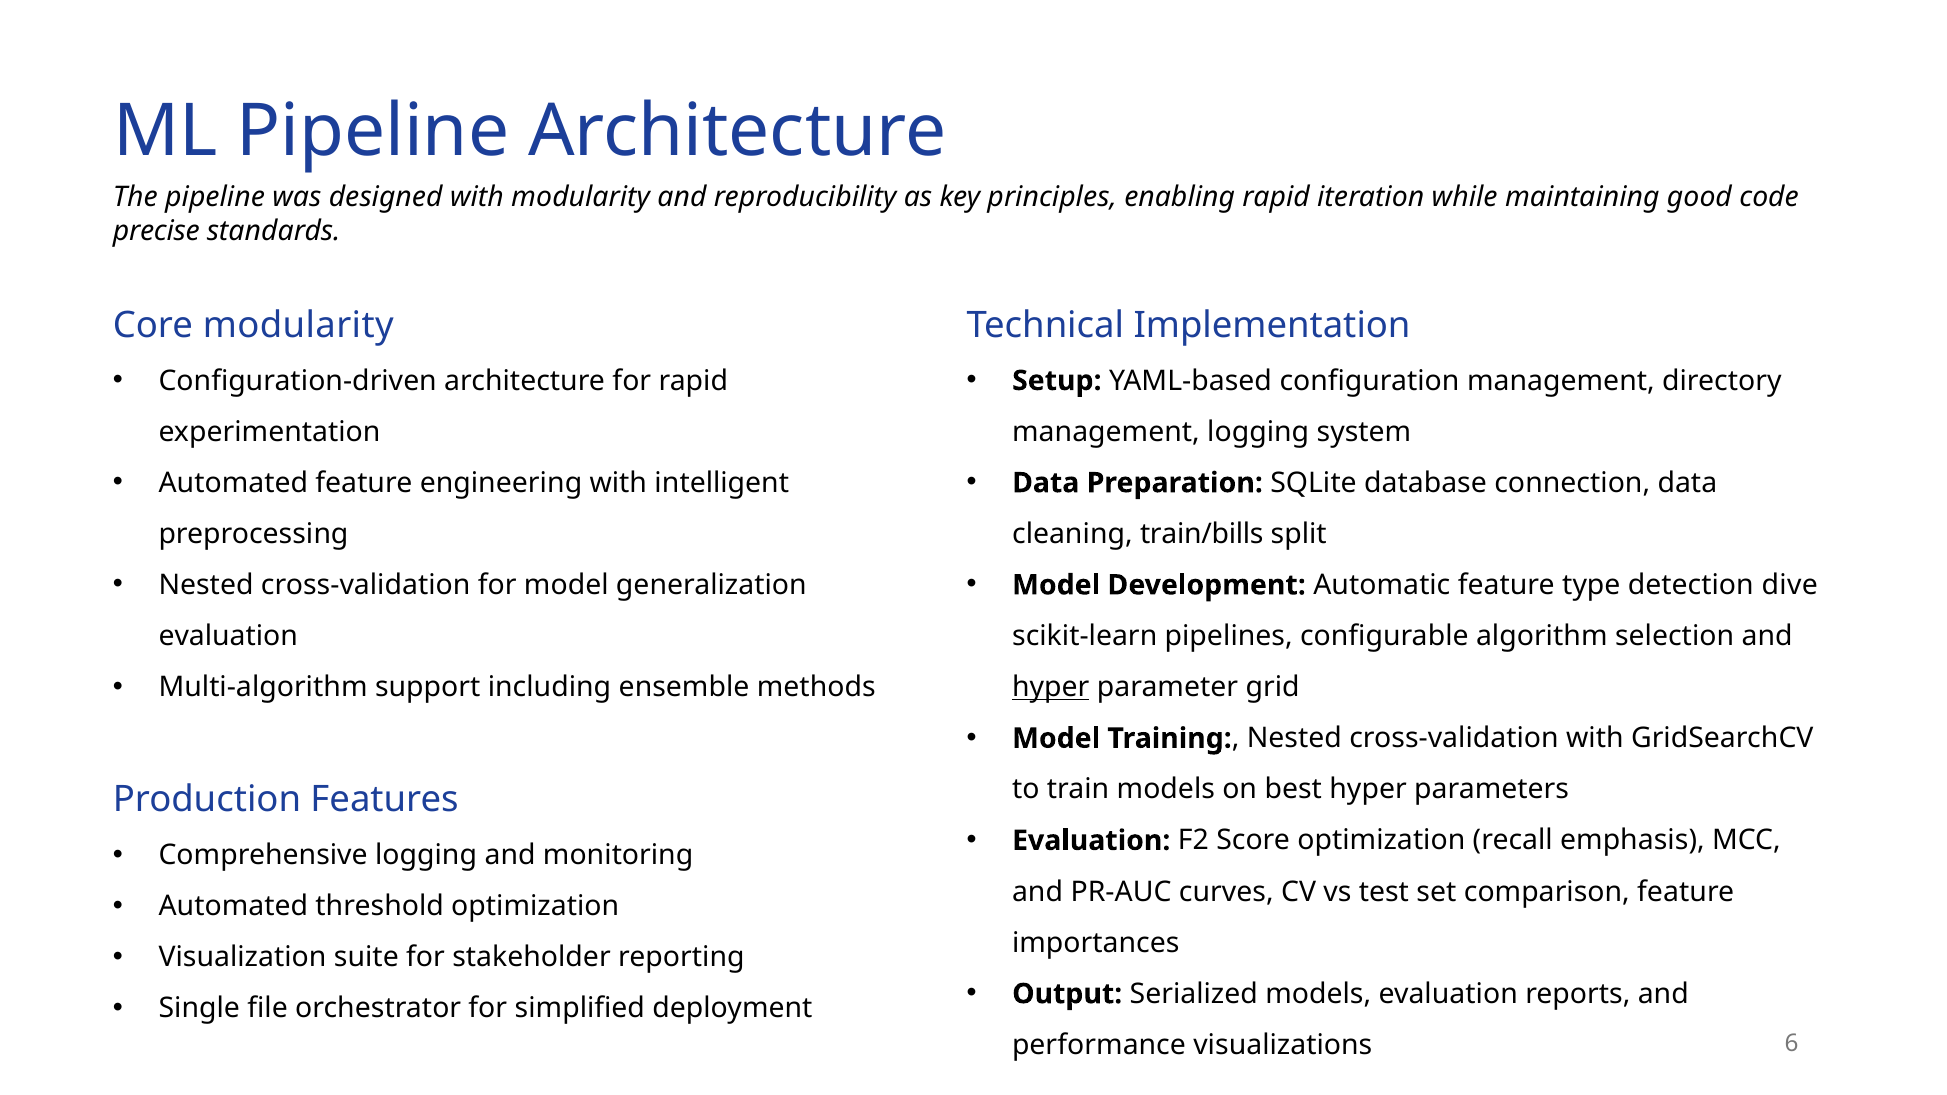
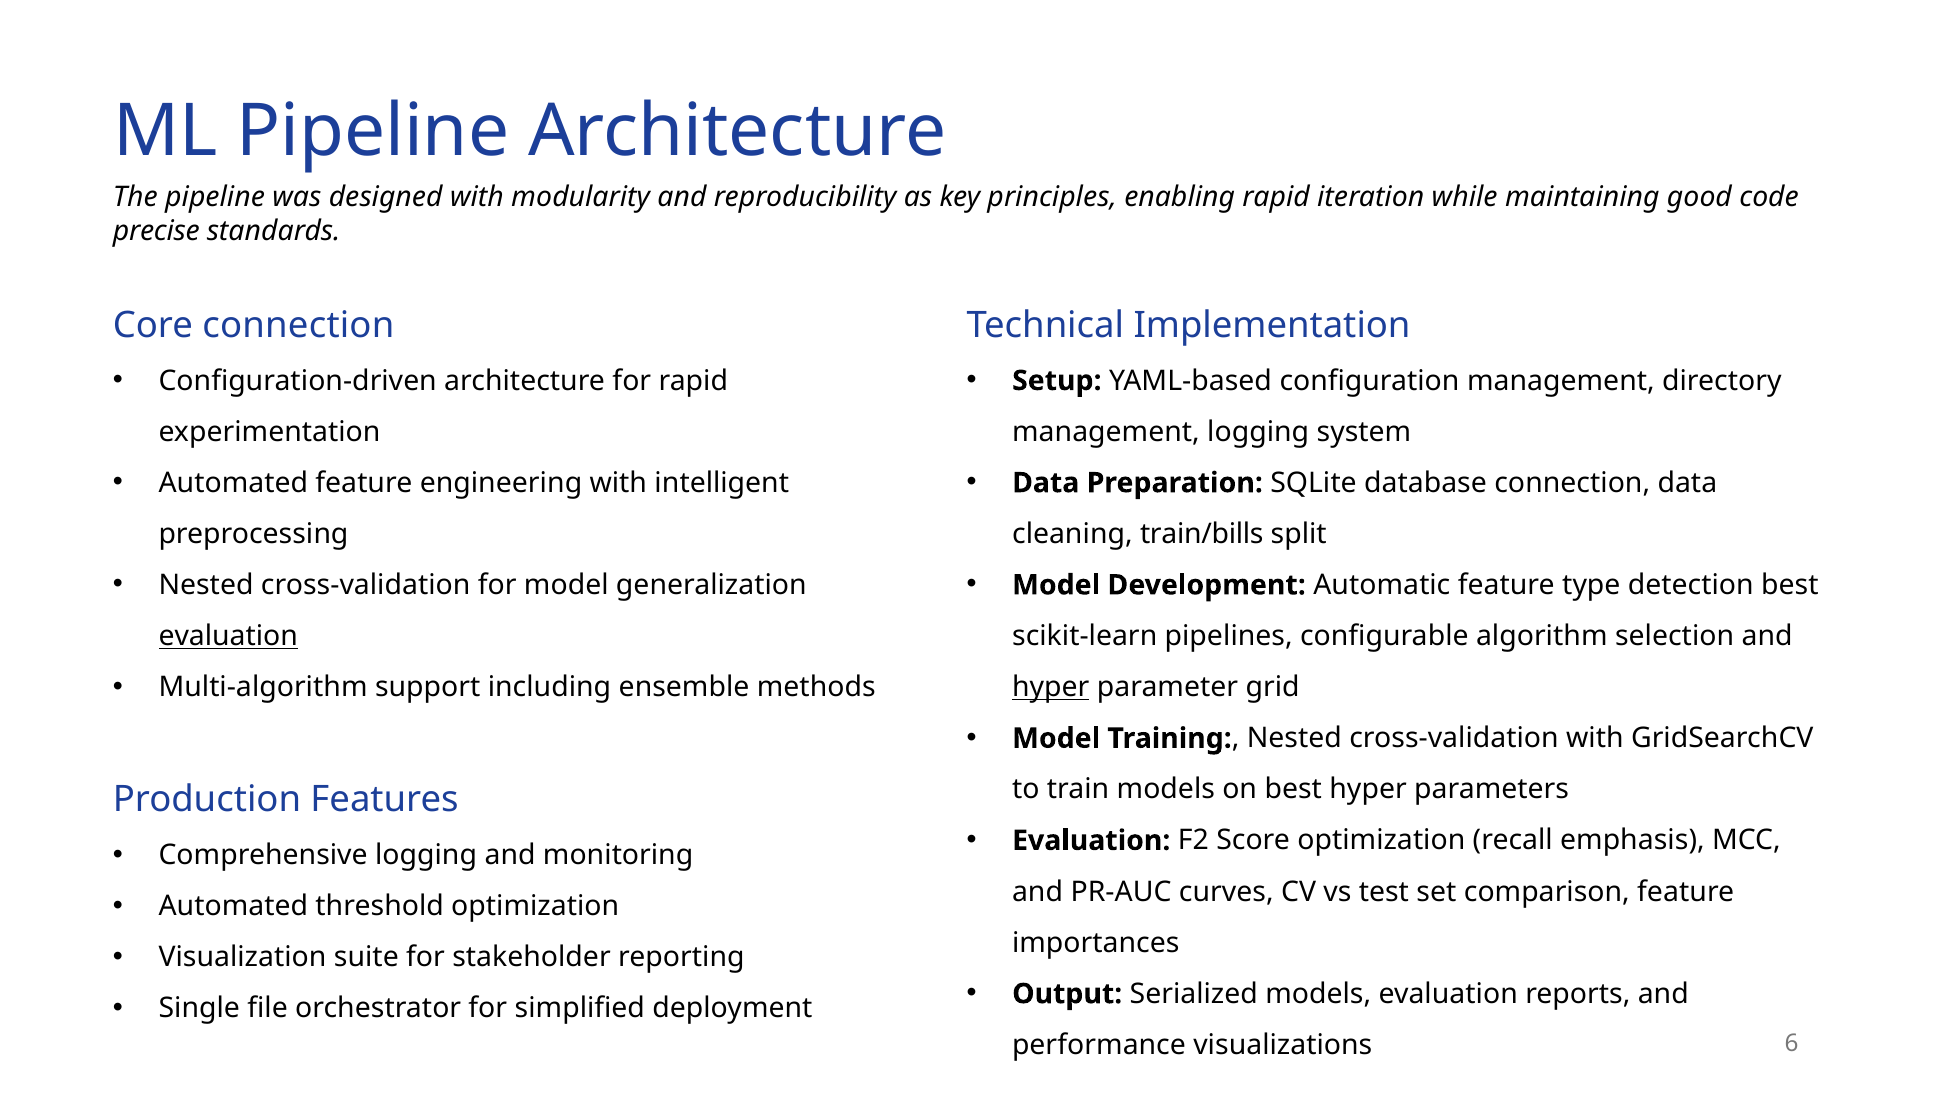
Core modularity: modularity -> connection (298, 325)
detection dive: dive -> best (1790, 585)
evaluation underline: none -> present (228, 636)
